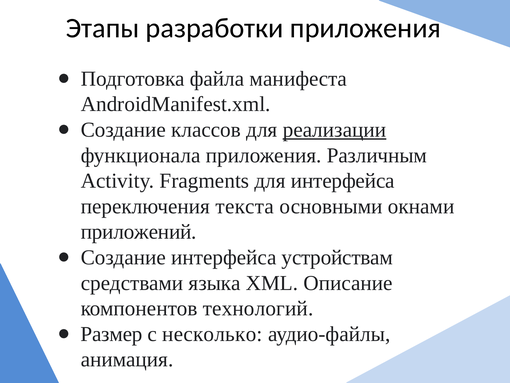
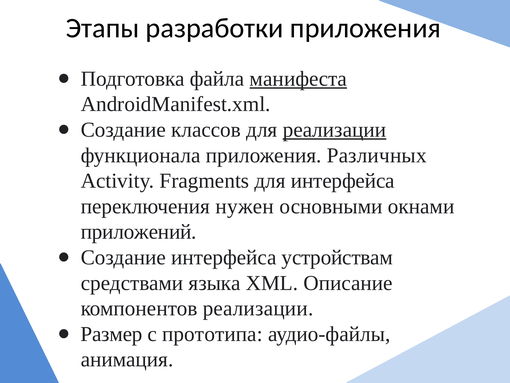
манифеста underline: none -> present (298, 79)
Различным: Различным -> Различных (377, 155)
текста: текста -> нужен (245, 206)
компонентов технологий: технологий -> реализации (258, 308)
несколько: несколько -> прототипа (212, 334)
